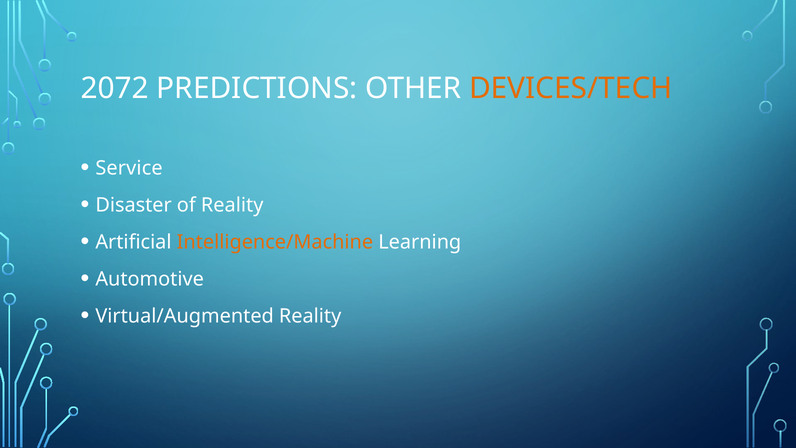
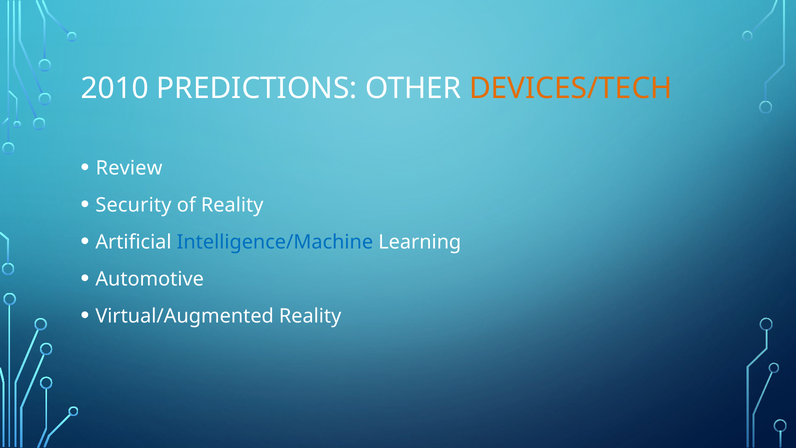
2072: 2072 -> 2010 (115, 88)
Service: Service -> Review (129, 168)
Disaster: Disaster -> Security (133, 205)
Intelligence/Machine colour: orange -> blue (275, 242)
